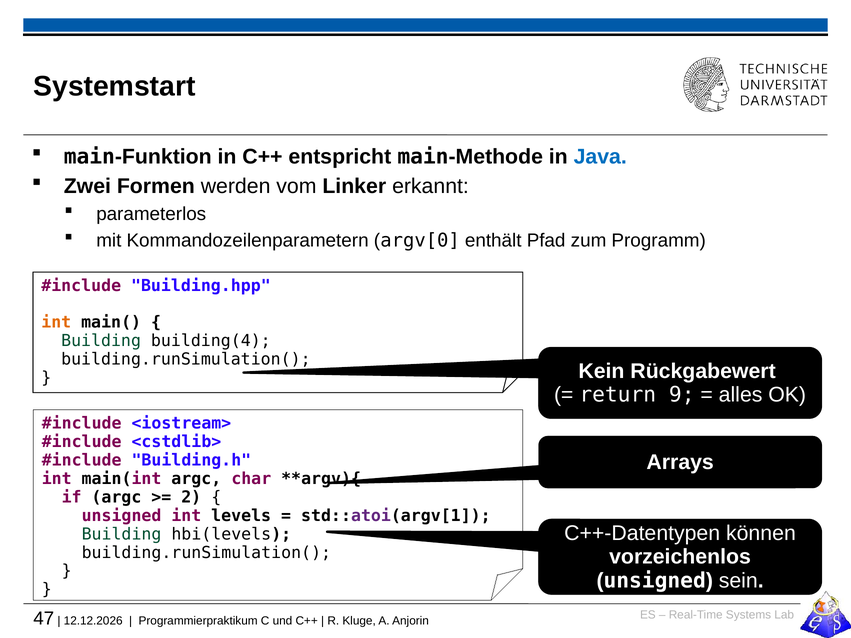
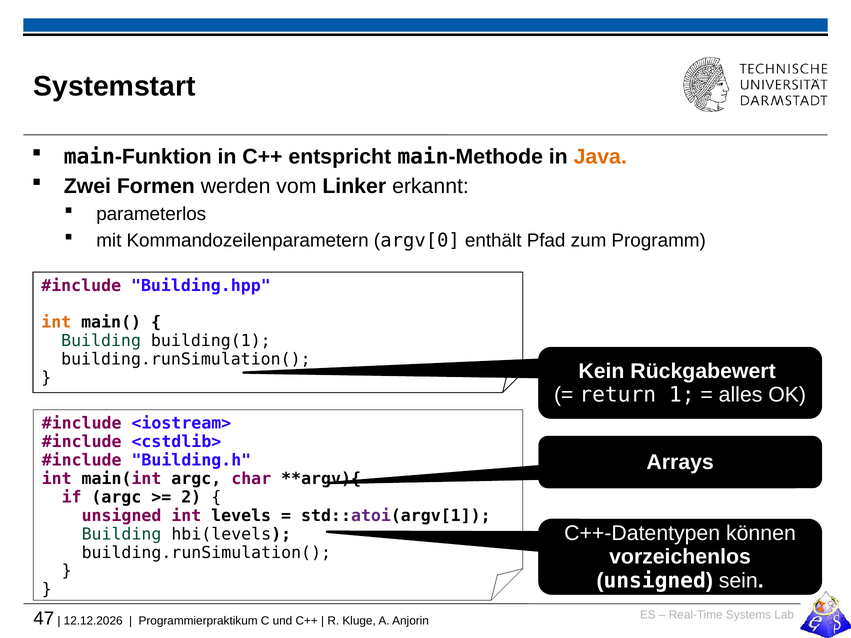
Java colour: blue -> orange (600, 157)
building(4: building(4 -> building(1 (211, 341)
9: 9 -> 1 (682, 395)
